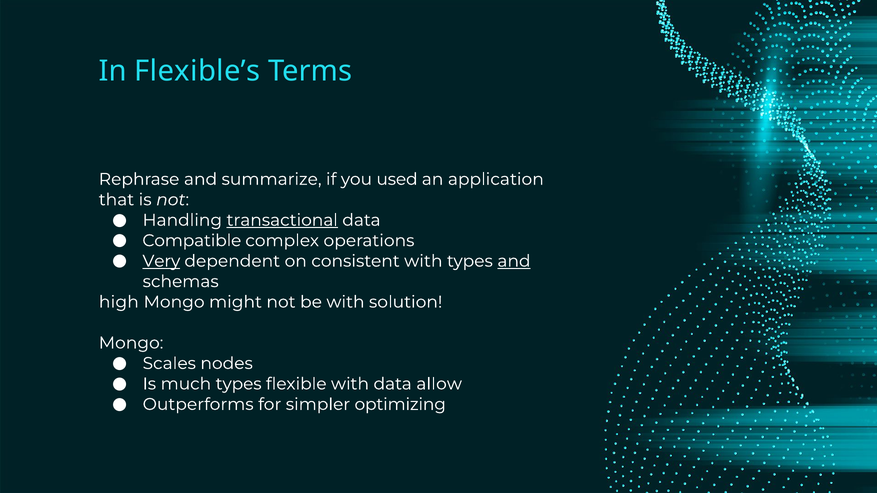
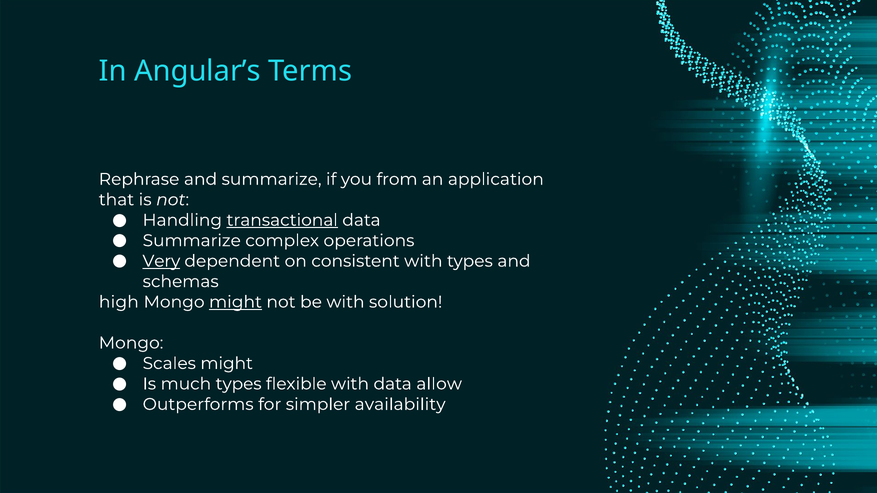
Flexible’s: Flexible’s -> Angular’s (198, 71)
used: used -> from (397, 179)
Compatible: Compatible -> Summarize (192, 241)
and underline: present -> none (514, 261)
might underline: none -> present (236, 302)
Scales nodes: nodes -> might (227, 364)
optimizing: optimizing -> availability (400, 405)
